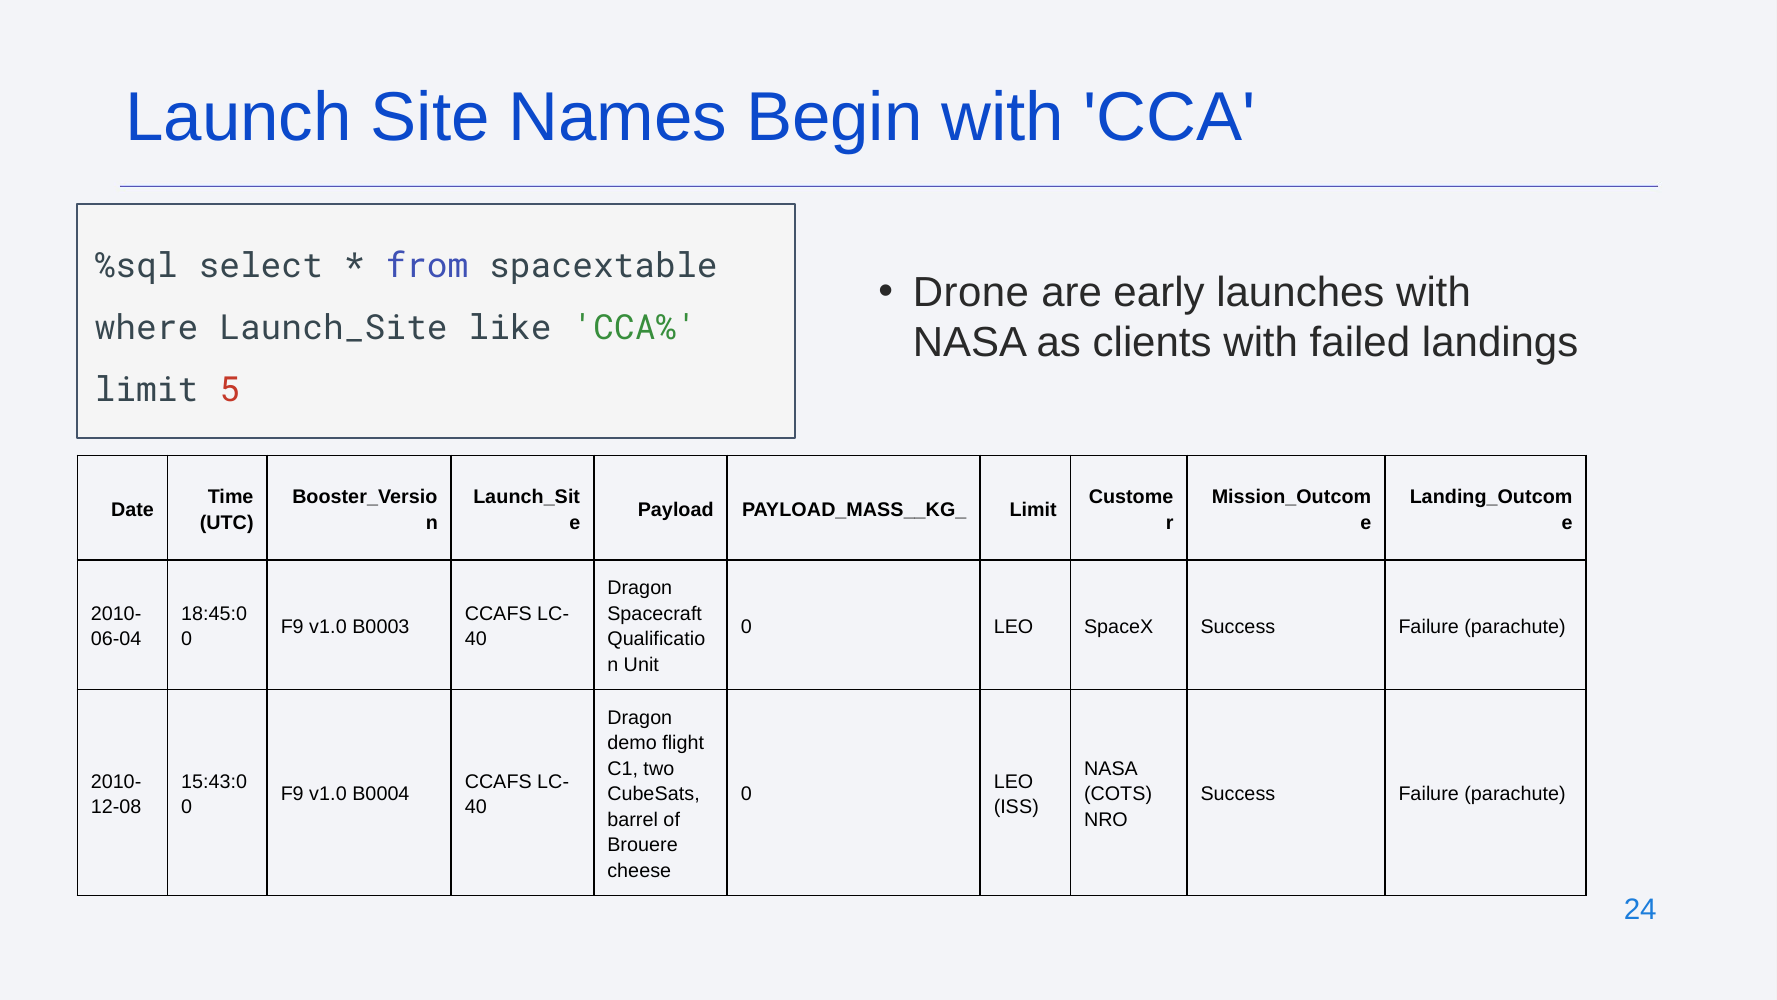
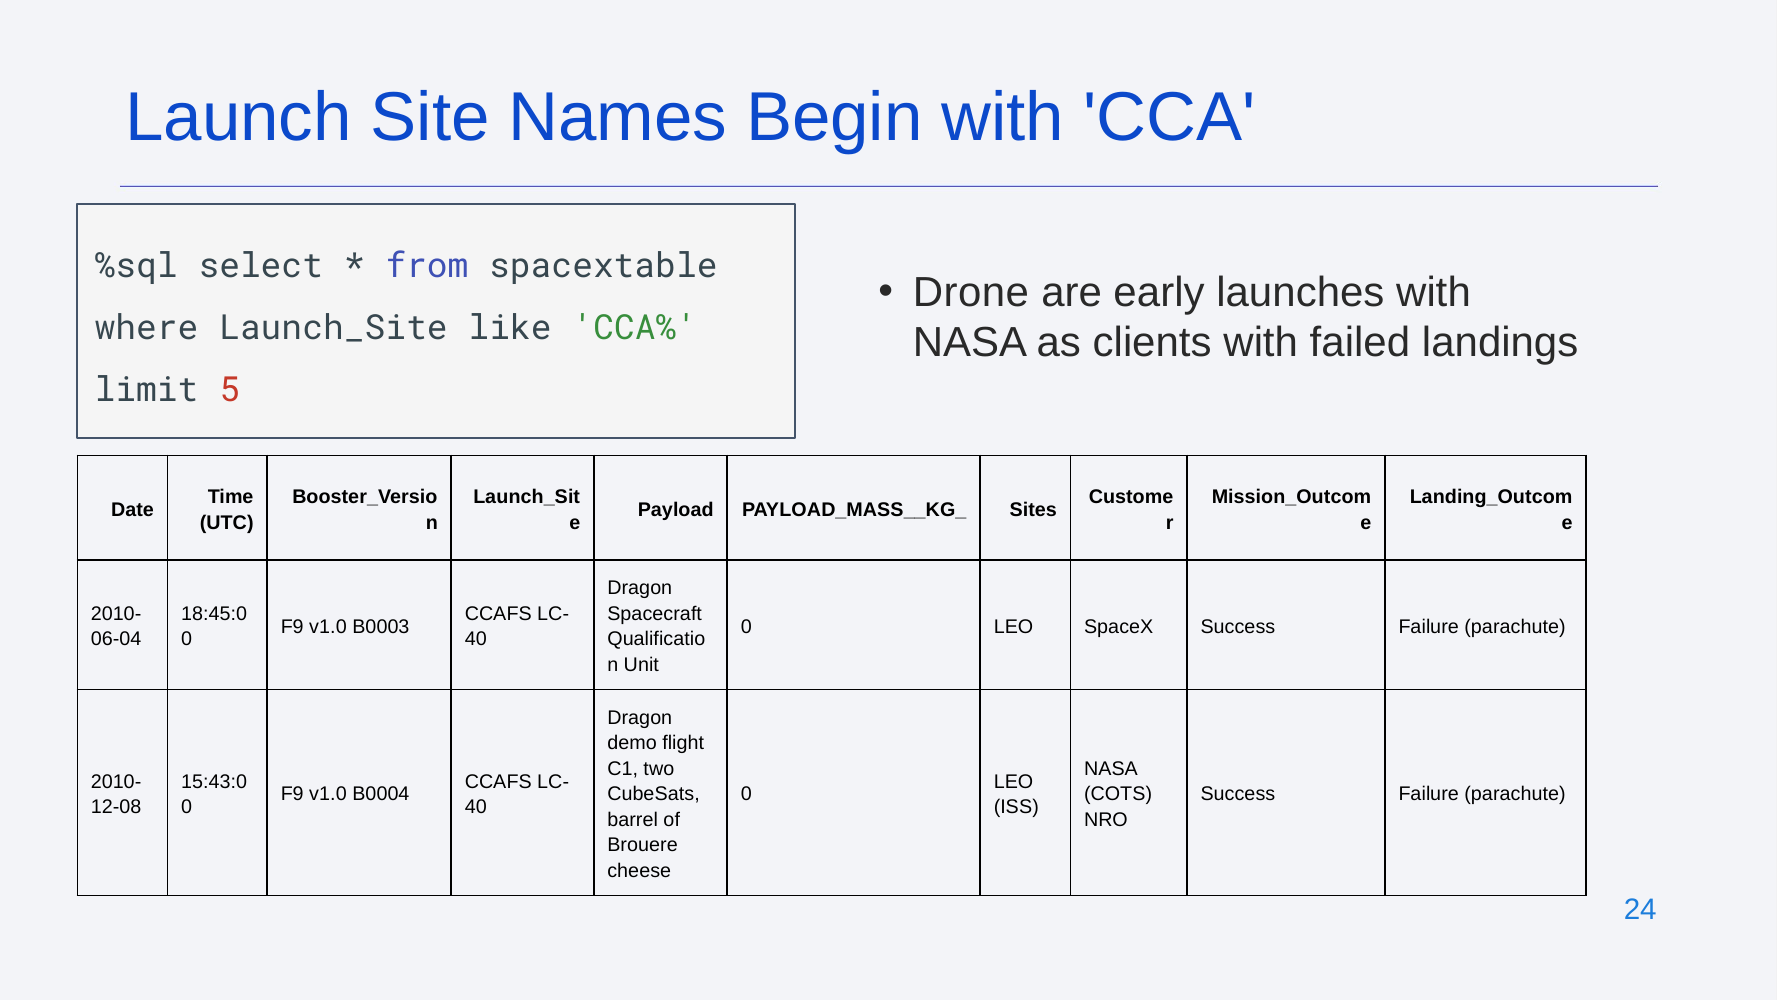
Limit: Limit -> Sites (1033, 510)
